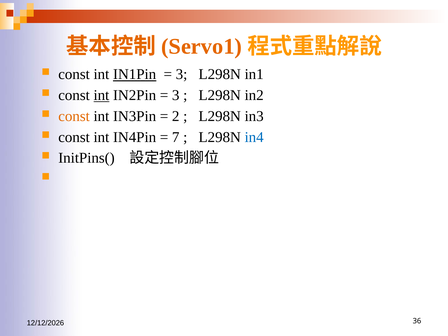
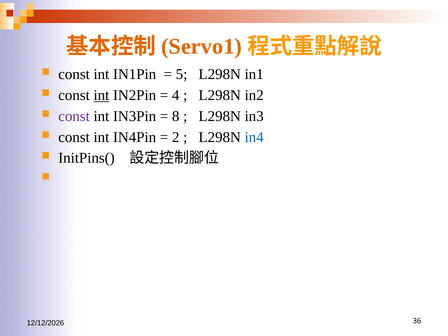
IN1Pin underline: present -> none (135, 74)
3: 3 -> 5 (182, 74)
3: 3 -> 4 (176, 95)
const colour: orange -> purple (74, 116)
2: 2 -> 8 (176, 116)
7: 7 -> 2 (176, 137)
